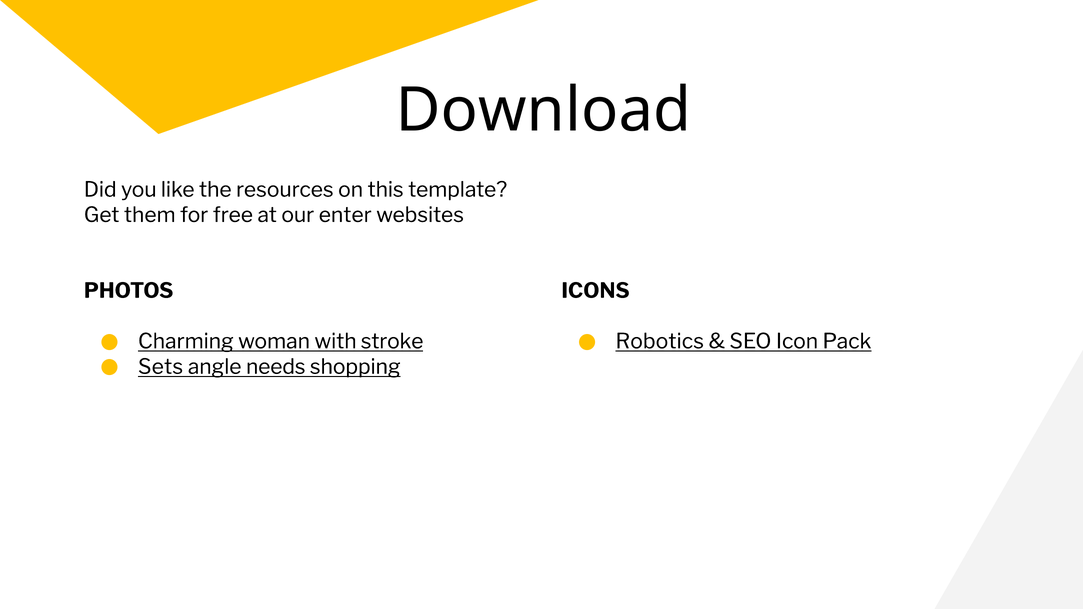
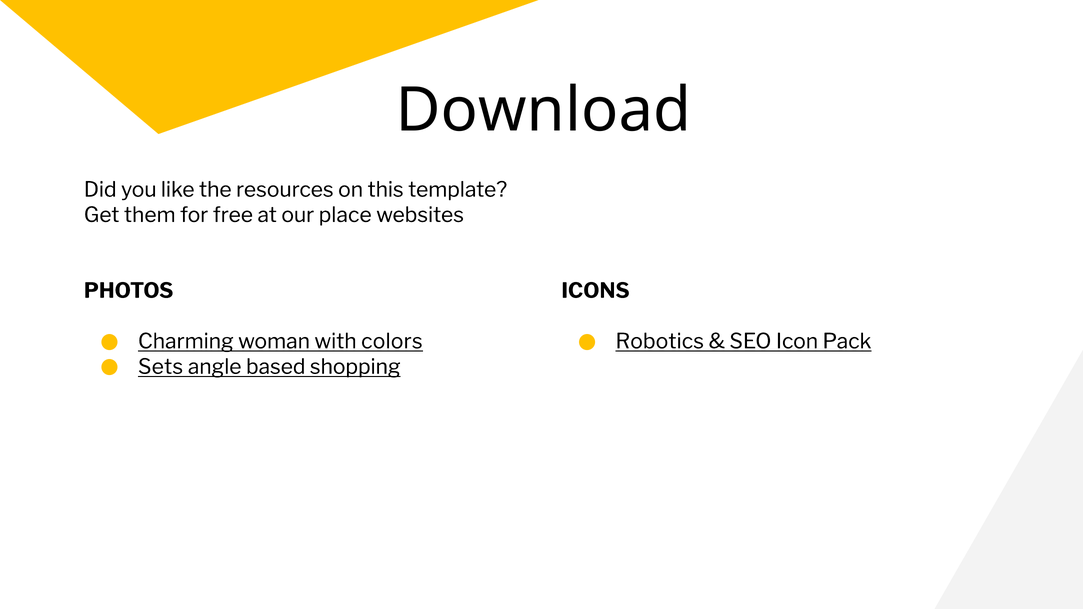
enter: enter -> place (345, 215)
stroke: stroke -> colors (392, 342)
needs: needs -> based (276, 367)
